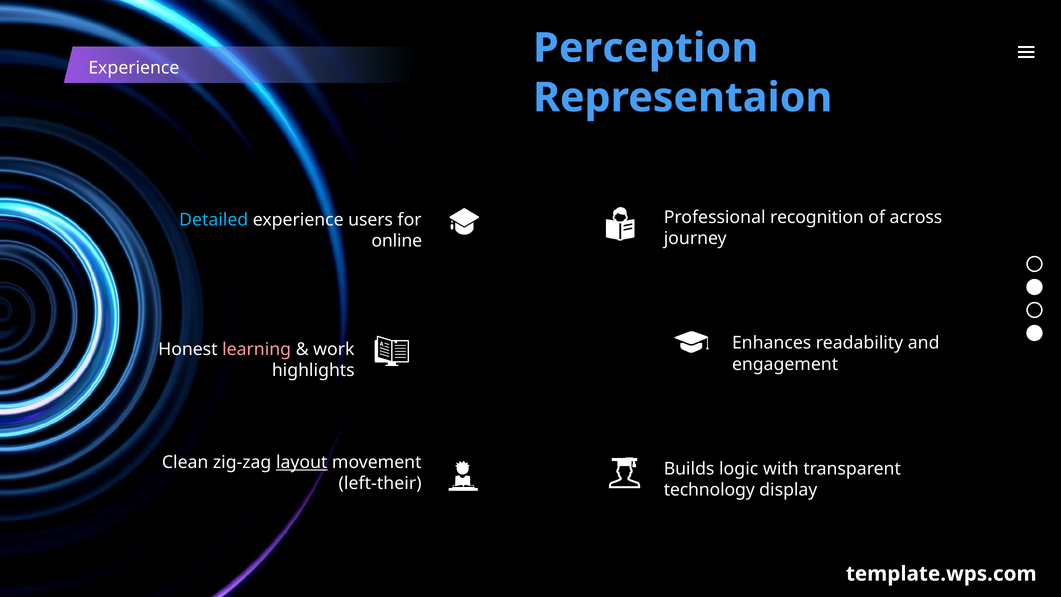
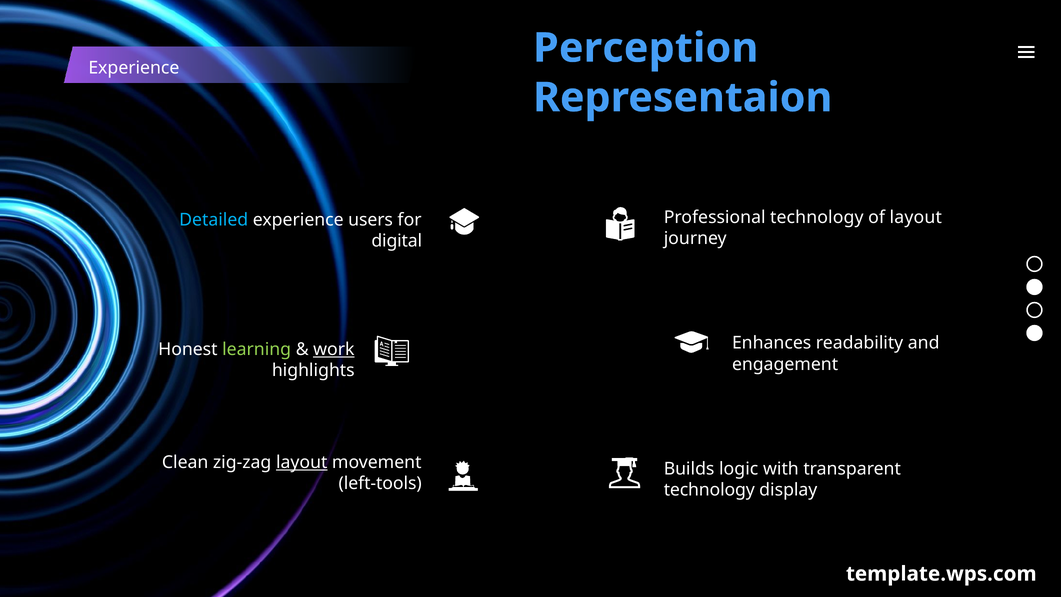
Professional recognition: recognition -> technology (817, 217)
of across: across -> layout (916, 217)
online: online -> digital (397, 241)
learning colour: pink -> light green (257, 349)
work underline: none -> present (334, 349)
left-their: left-their -> left-tools (380, 483)
